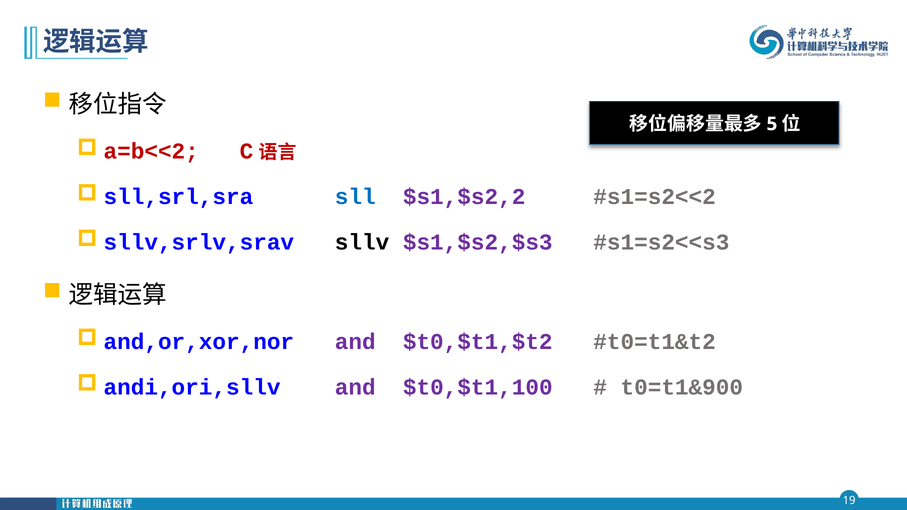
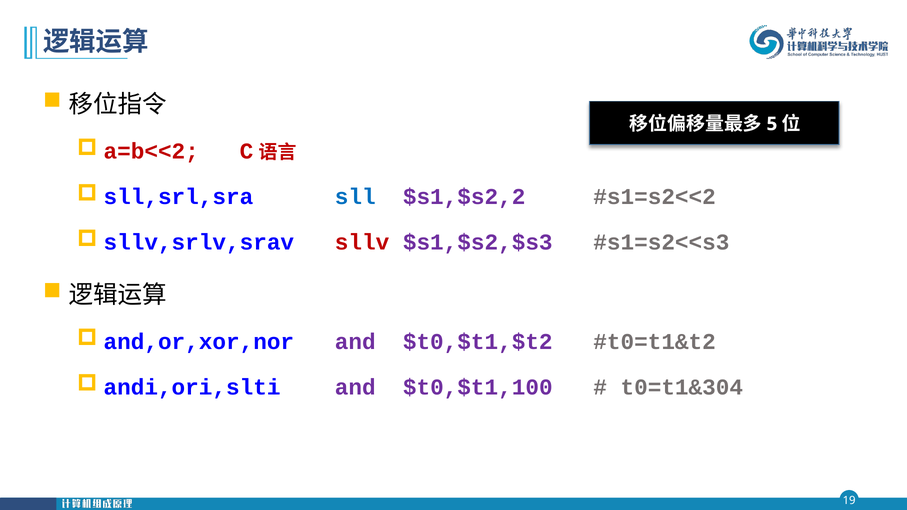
sllv colour: black -> red (362, 242)
andi,ori,sllv: andi,ori,sllv -> andi,ori,slti (192, 387)
t0=t1&900: t0=t1&900 -> t0=t1&304 (682, 387)
